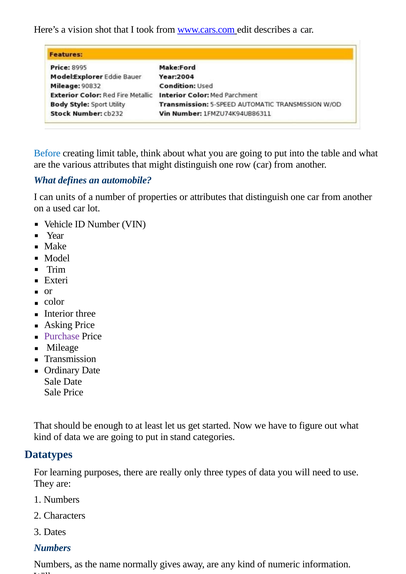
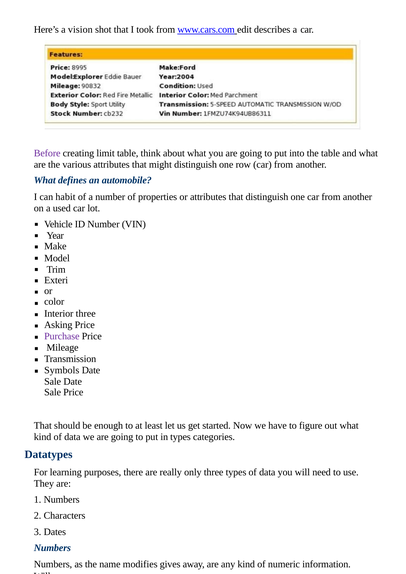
Before colour: blue -> purple (47, 153)
units: units -> habit (65, 197)
Ordinary: Ordinary -> Symbols (62, 371)
in stand: stand -> types (180, 437)
normally: normally -> modifies (140, 565)
